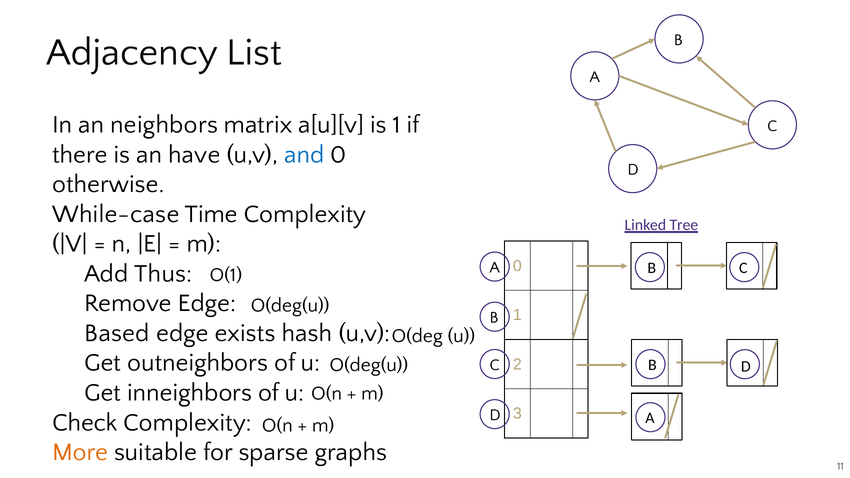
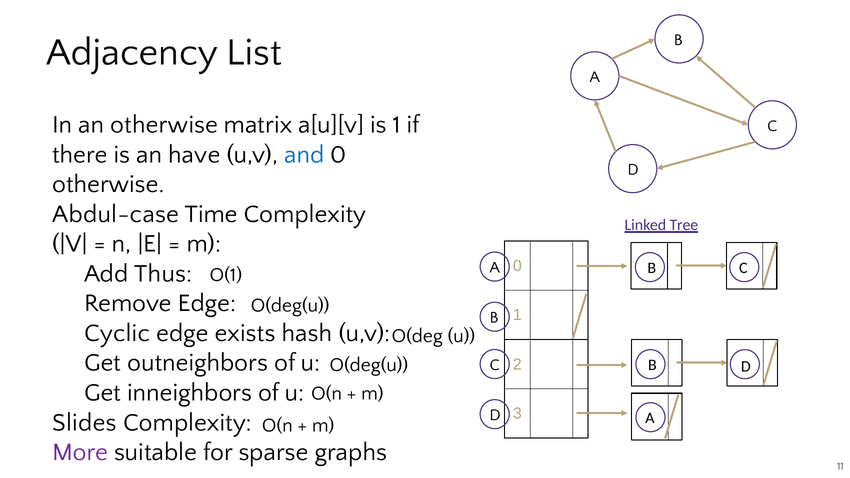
an neighbors: neighbors -> otherwise (164, 125)
While-case: While-case -> Abdul-case (116, 214)
Based: Based -> Cyclic (117, 333)
Check: Check -> Slides (85, 422)
More colour: orange -> purple (80, 452)
